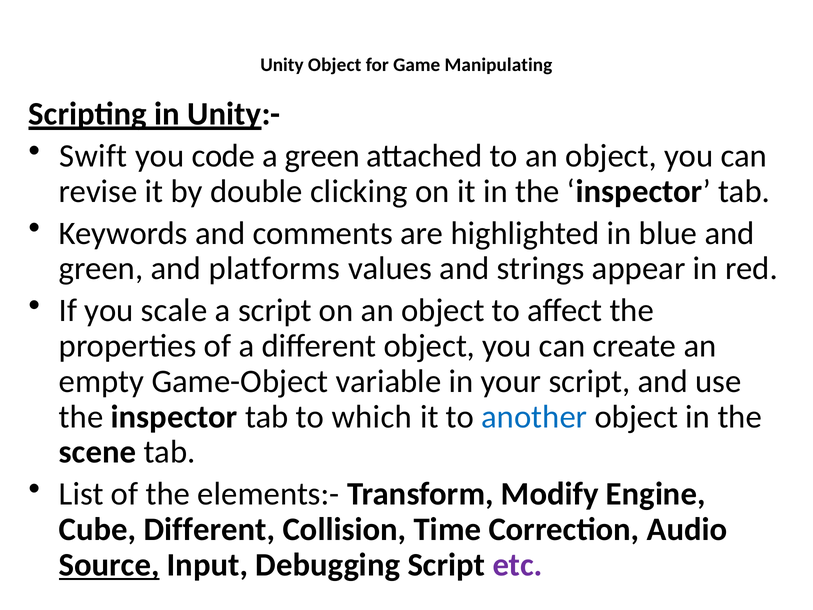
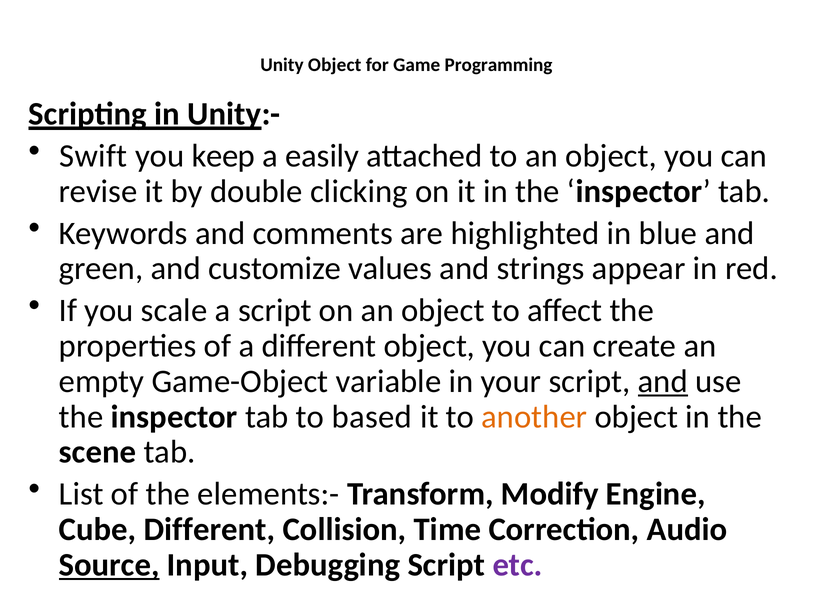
Manipulating: Manipulating -> Programming (499, 65)
code: code -> keep (223, 156)
a green: green -> easily (322, 156)
platforms: platforms -> customize (275, 269)
and underline: none -> present (663, 381)
which: which -> based (372, 417)
another colour: blue -> orange (534, 417)
